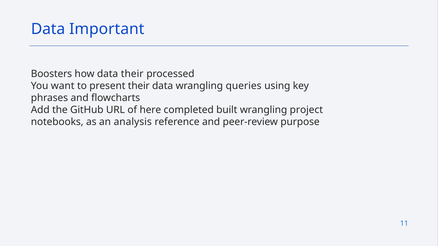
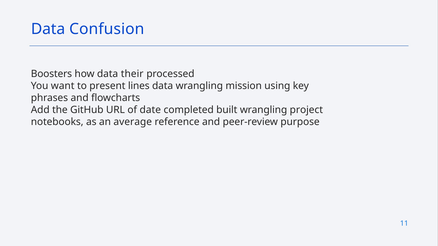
Important: Important -> Confusion (107, 29)
present their: their -> lines (139, 86)
queries: queries -> mission (244, 86)
here: here -> date (150, 110)
analysis: analysis -> average (133, 122)
